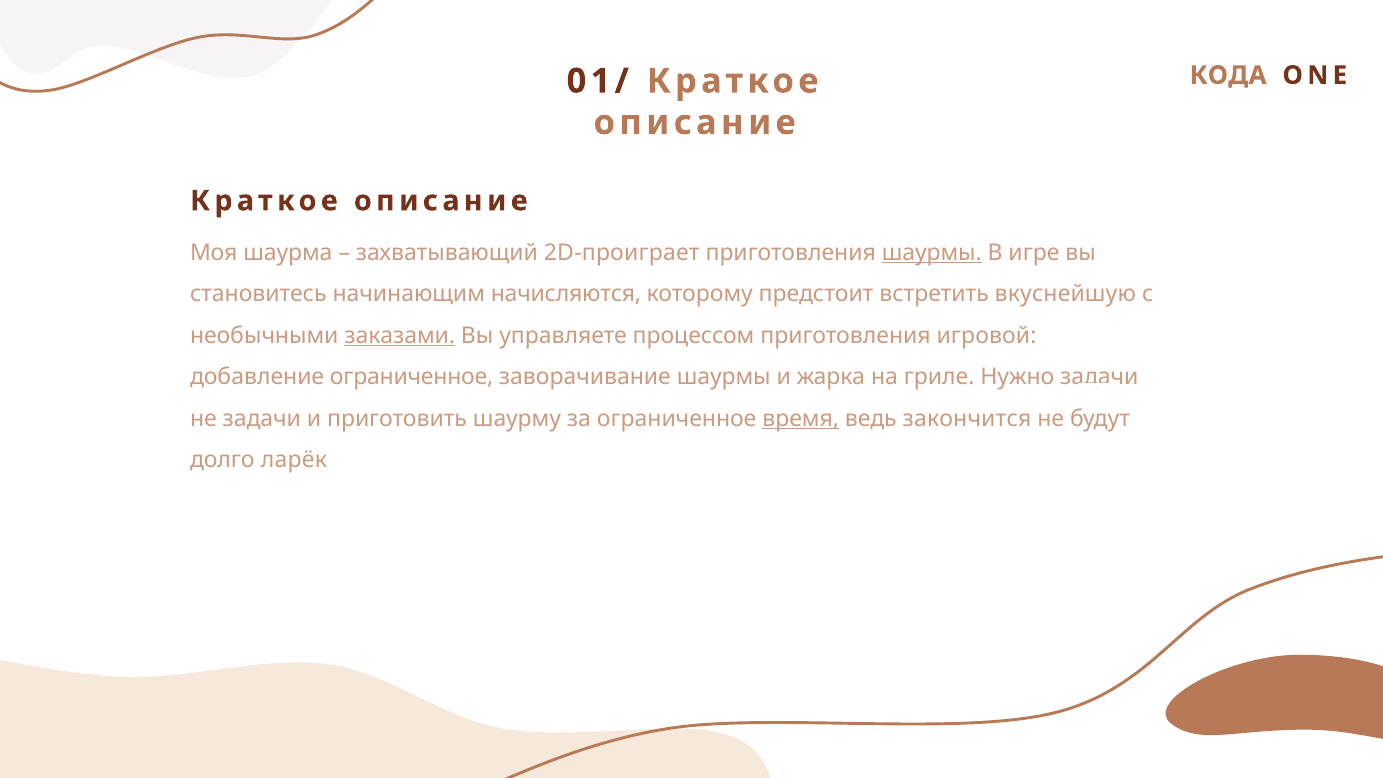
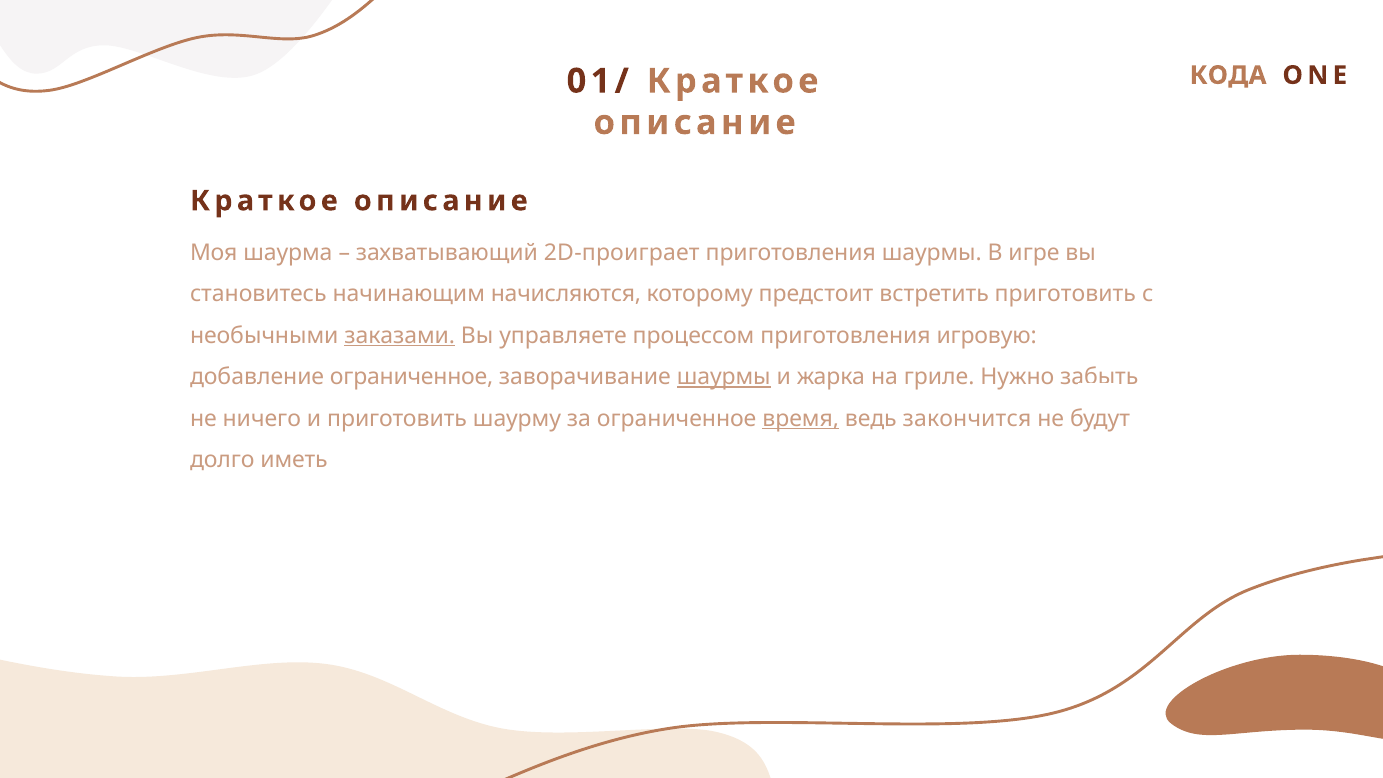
шаурмы underline: present -> none (932, 253)
встретить вкуснейшую: вкуснейшую -> приготовить (1065, 294)
игровой: игровой -> игровую (987, 336)
шаурмы underline: none -> present (724, 377)
Нужно задачи: задачи -> забыть (1099, 377)
не задачи: задачи -> ничего (262, 418)
ларёк: ларёк -> иметь (294, 460)
